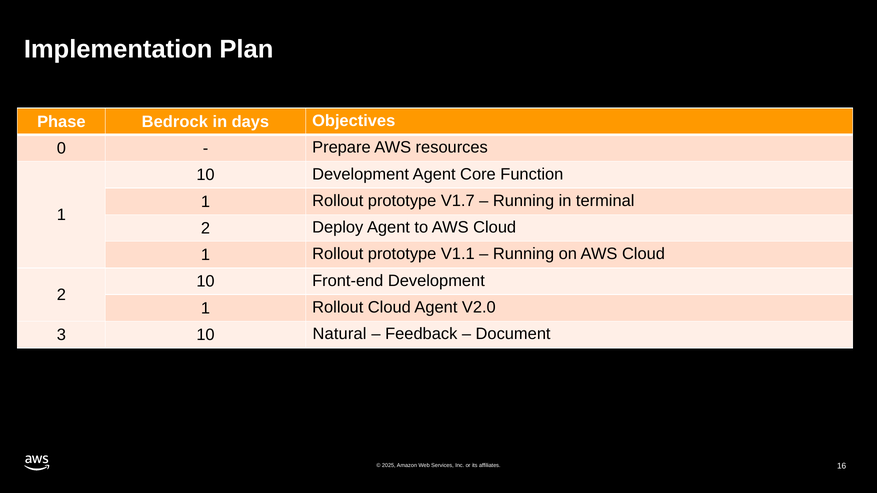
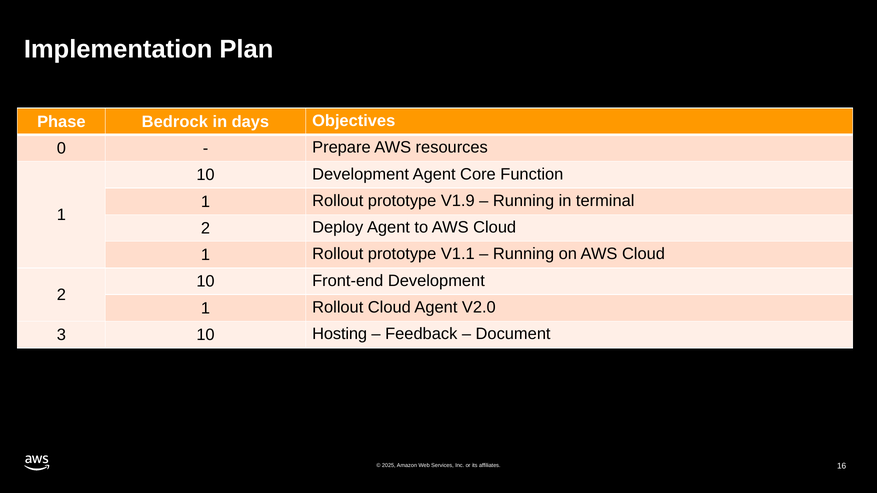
V1.7: V1.7 -> V1.9 (458, 201)
Natural: Natural -> Hosting (340, 334)
